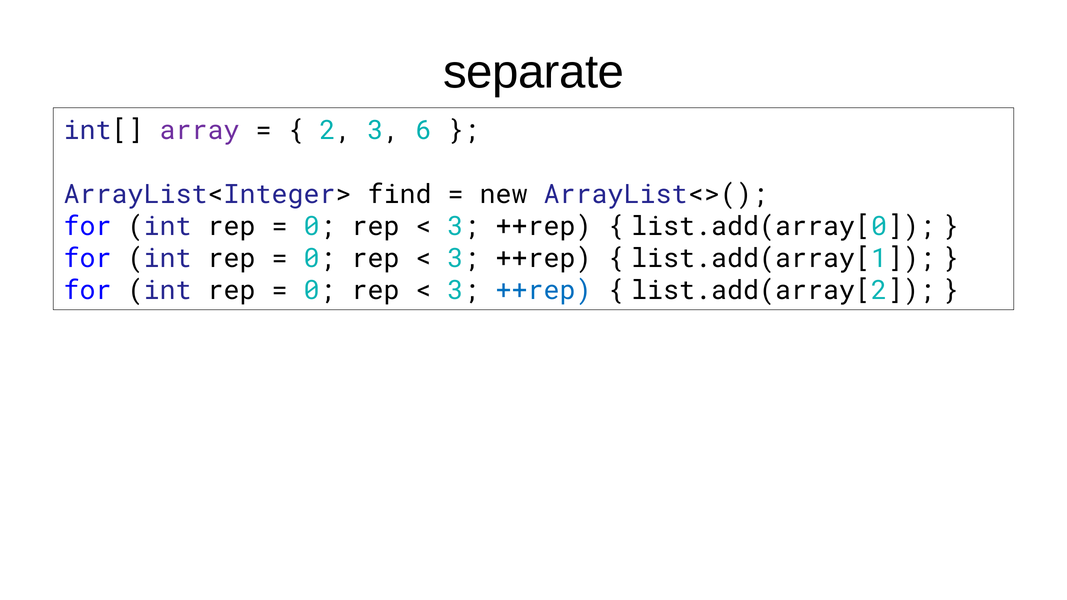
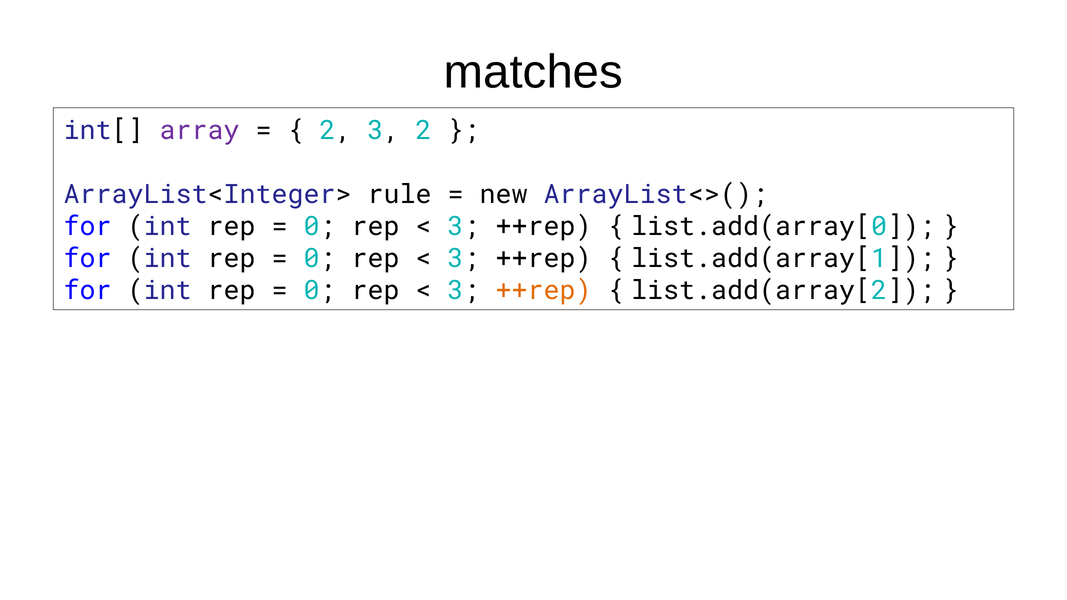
separate: separate -> matches (533, 72)
3 6: 6 -> 2 (424, 131)
find: find -> rule (400, 195)
++rep colour: blue -> orange (544, 291)
